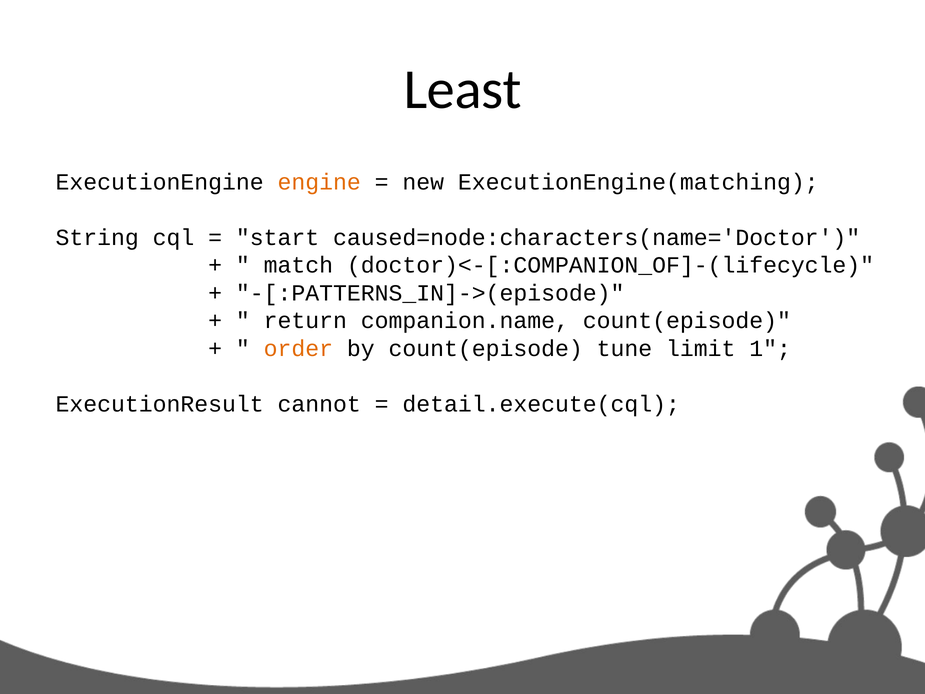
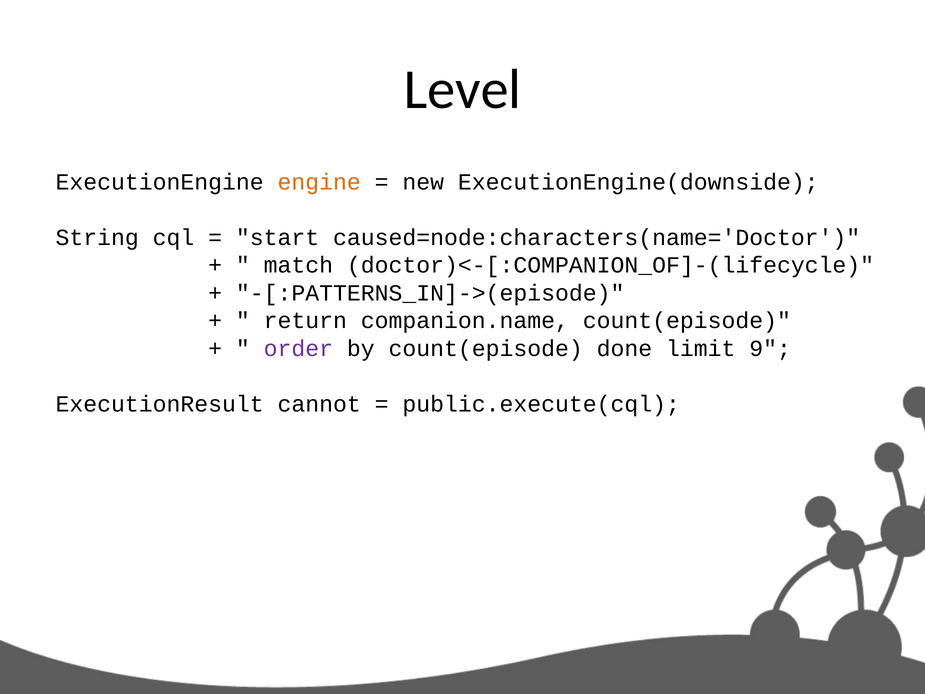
Least: Least -> Level (463, 90)
ExecutionEngine(matching: ExecutionEngine(matching -> ExecutionEngine(downside (638, 182)
order colour: orange -> purple (298, 348)
tune: tune -> done (624, 348)
1: 1 -> 9 (770, 348)
detail.execute(cql: detail.execute(cql -> public.execute(cql (541, 404)
